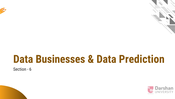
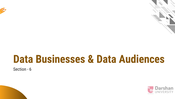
Prediction: Prediction -> Audiences (142, 59)
